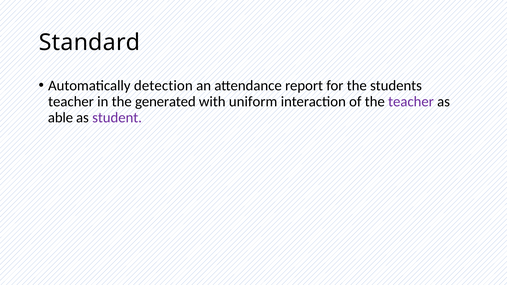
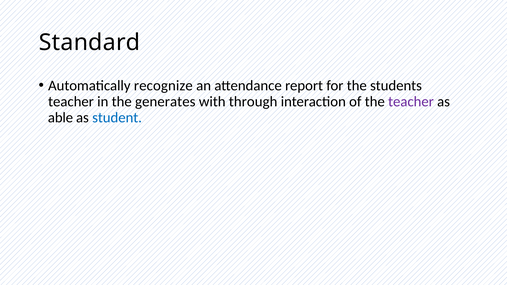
detection: detection -> recognize (163, 86)
generated: generated -> generates (165, 102)
uniform: uniform -> through (253, 102)
student colour: purple -> blue (117, 118)
